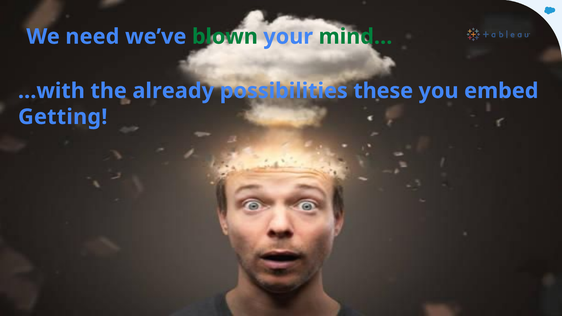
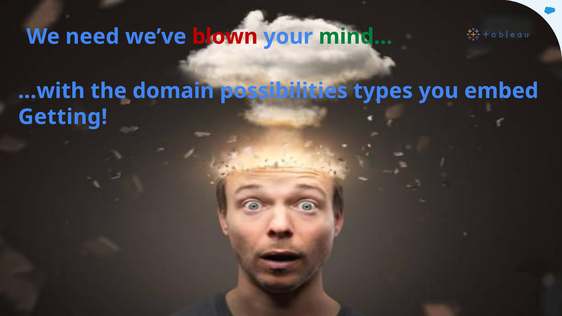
blown colour: green -> red (225, 37)
already: already -> domain (173, 91)
these: these -> types (383, 91)
